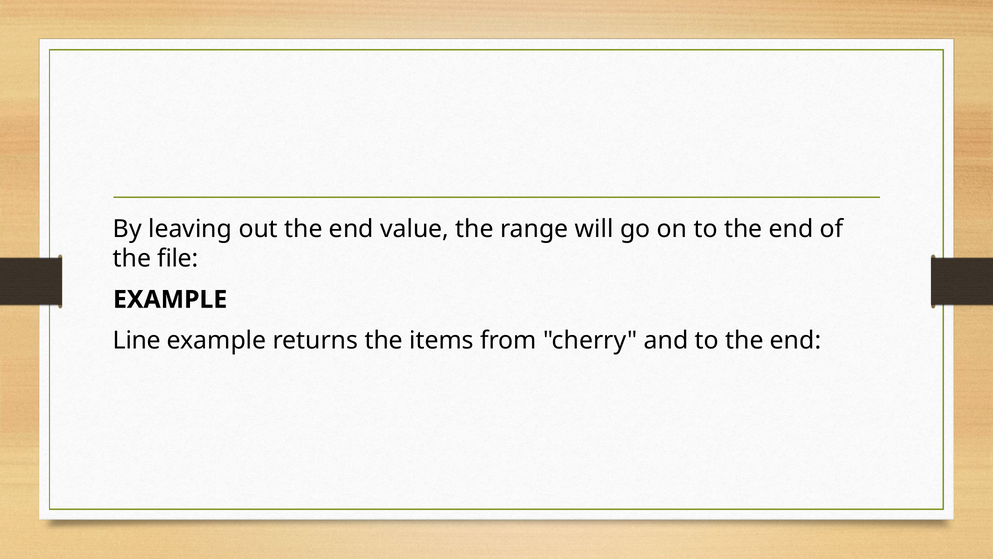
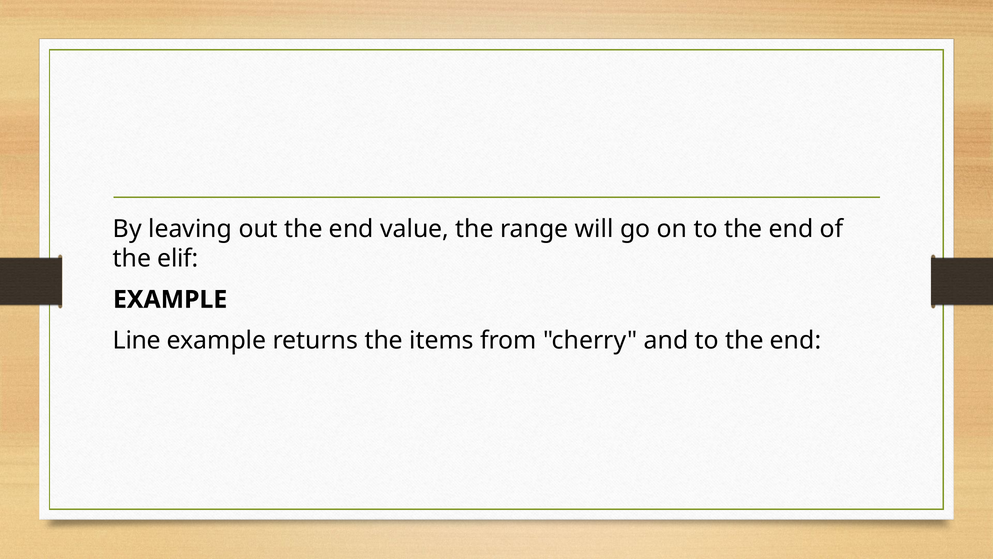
file: file -> elif (178, 258)
